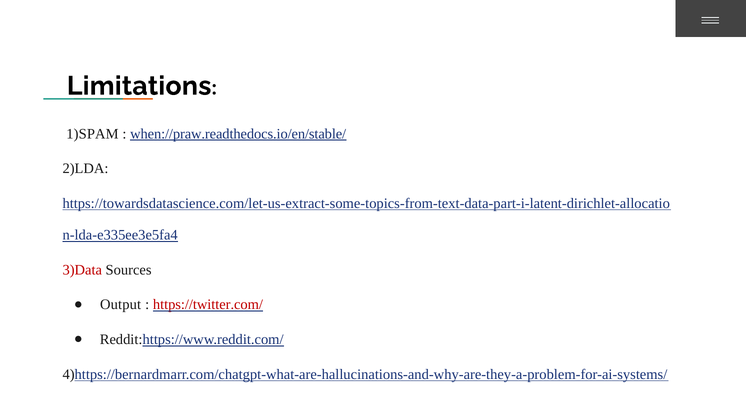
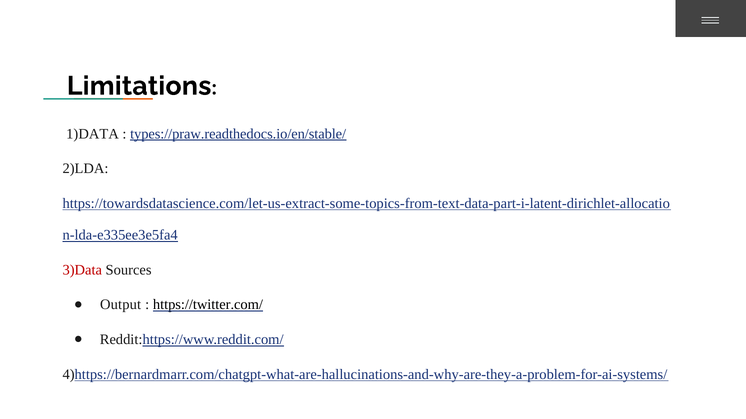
1)SPAM: 1)SPAM -> 1)DATA (93, 134)
when://praw.readthedocs.io/en/stable/: when://praw.readthedocs.io/en/stable/ -> types://praw.readthedocs.io/en/stable/ (238, 134)
https://twitter.com/ colour: red -> black (208, 305)
